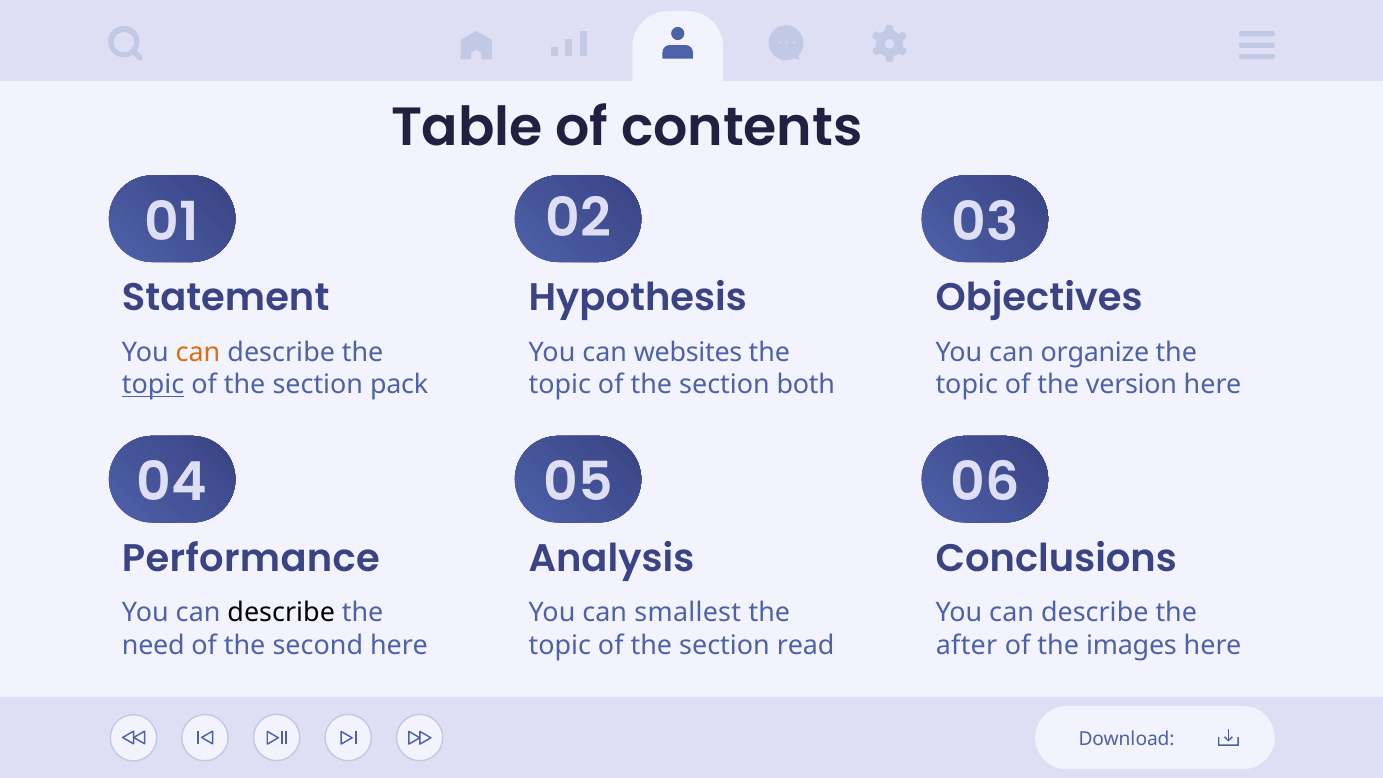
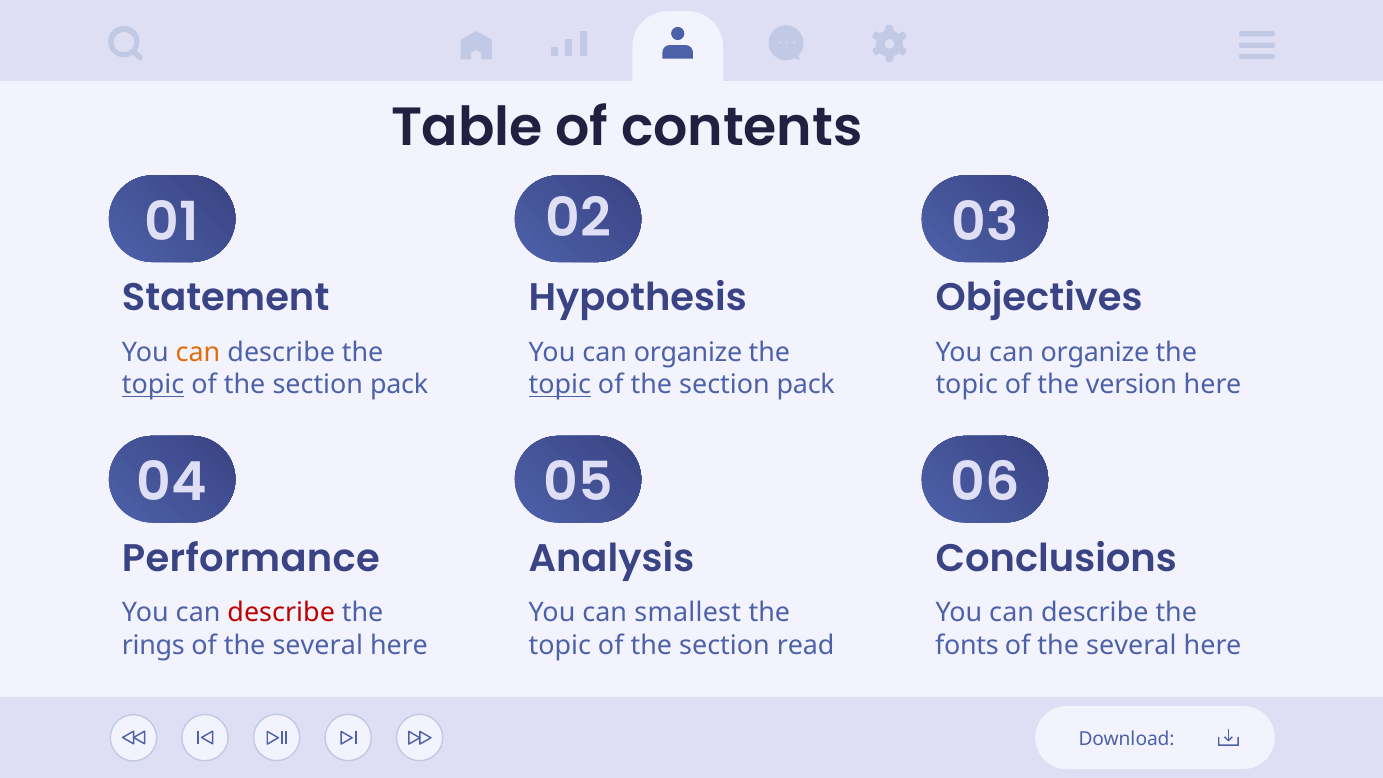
websites: websites -> organize (688, 353)
topic underline: none -> present (560, 385)
both: both -> pack (806, 385)
describe colour: black -> red (281, 613)
need: need -> rings (153, 645)
second: second -> several (318, 645)
after: after -> fonts (967, 645)
images: images -> several (1131, 645)
